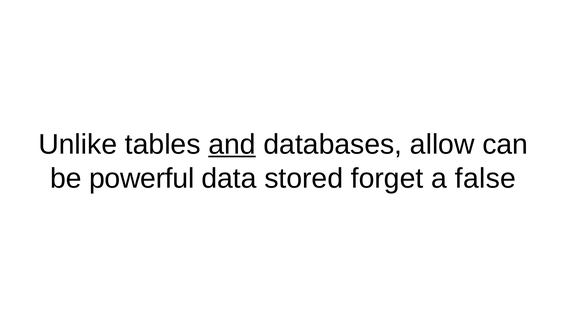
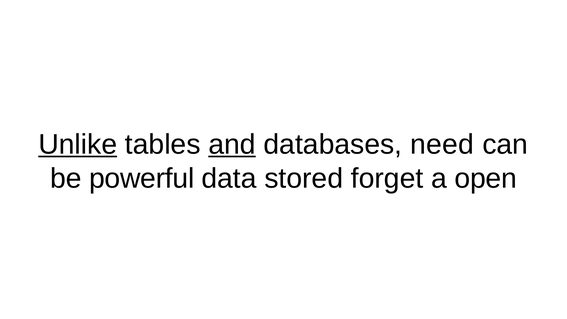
Unlike underline: none -> present (78, 144)
allow: allow -> need (442, 144)
false: false -> open (486, 178)
